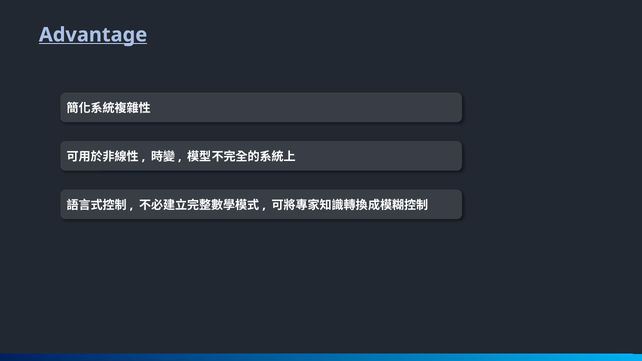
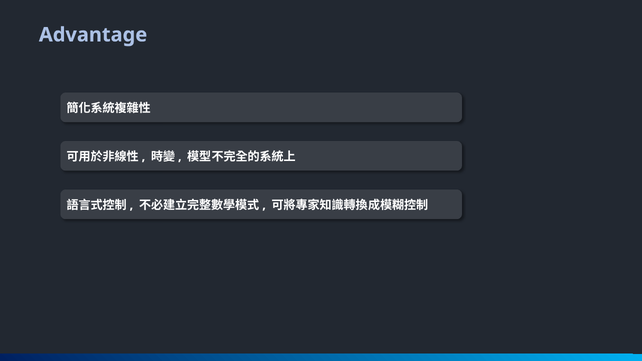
Advantage underline: present -> none (93, 35)
